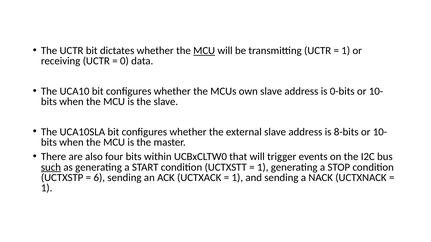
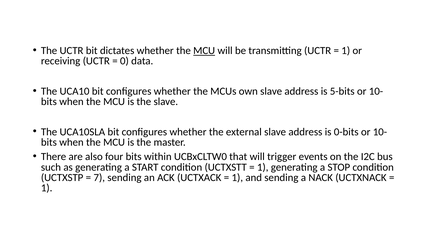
0-bits: 0-bits -> 5-bits (342, 91)
8-bits: 8-bits -> 0-bits (346, 132)
such underline: present -> none (51, 167)
6: 6 -> 7 (99, 178)
